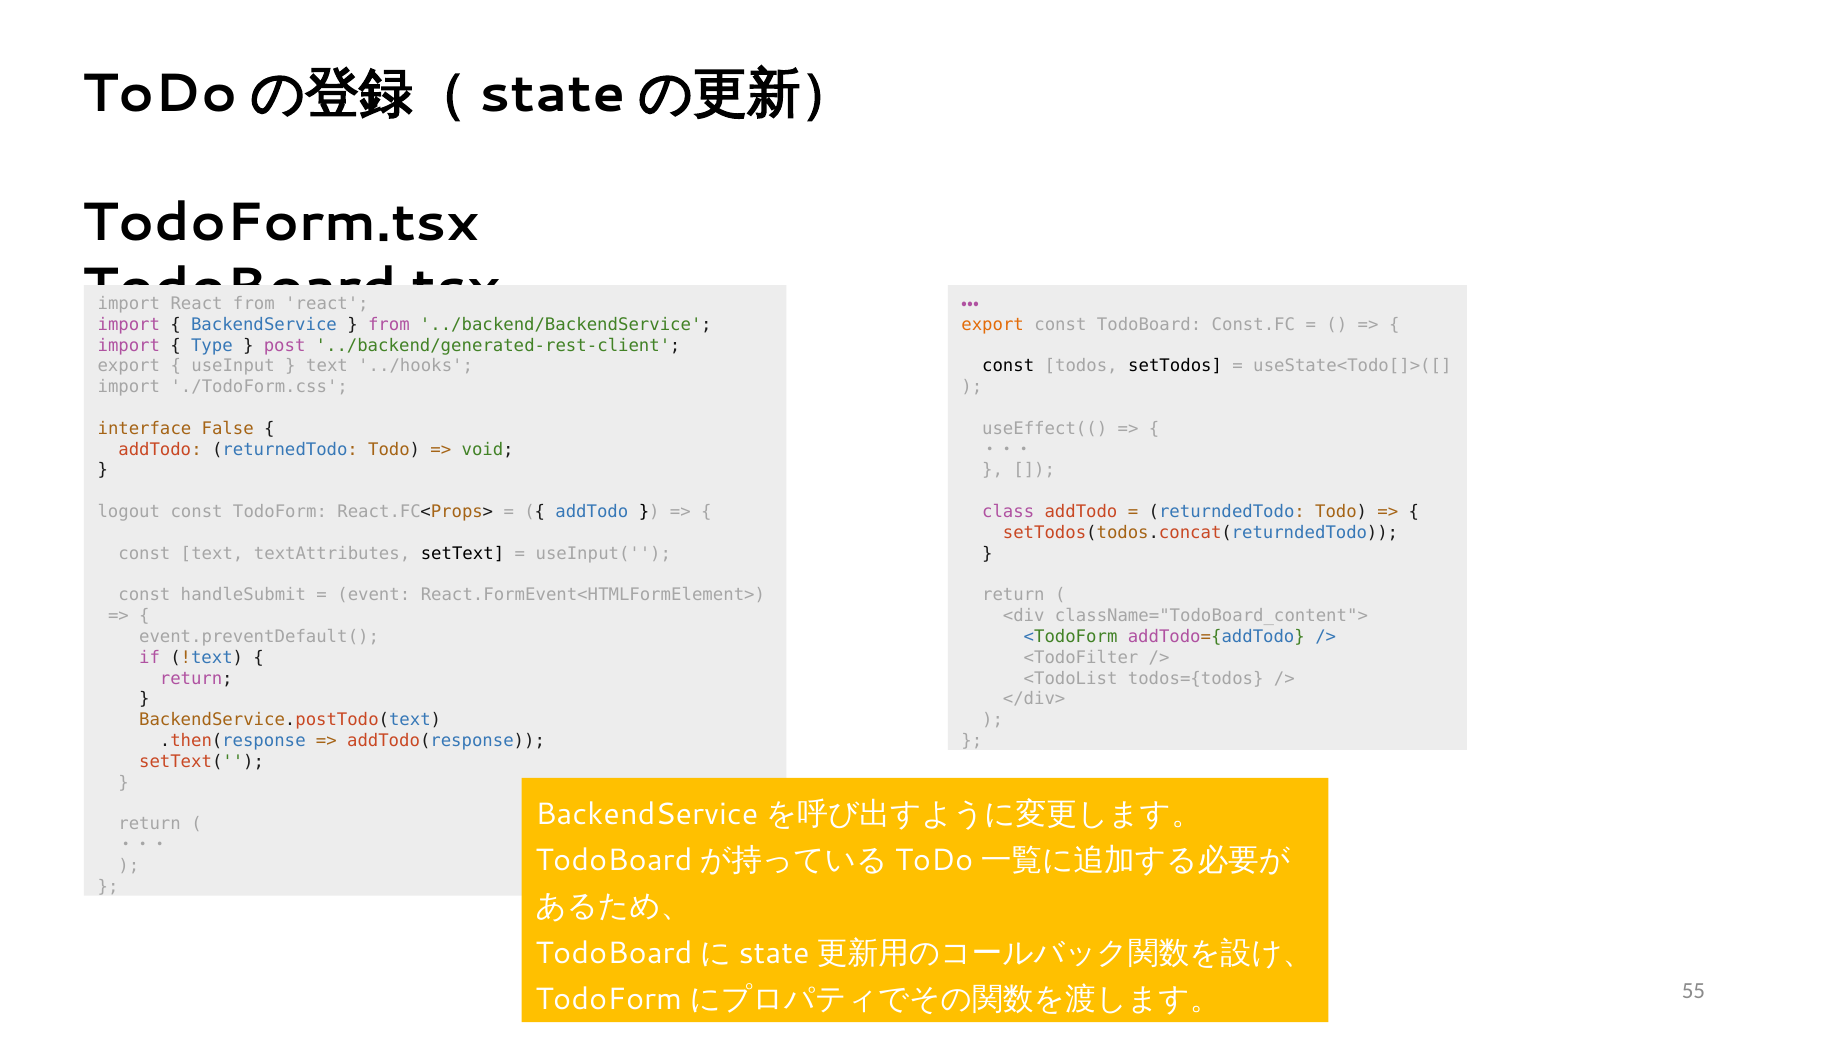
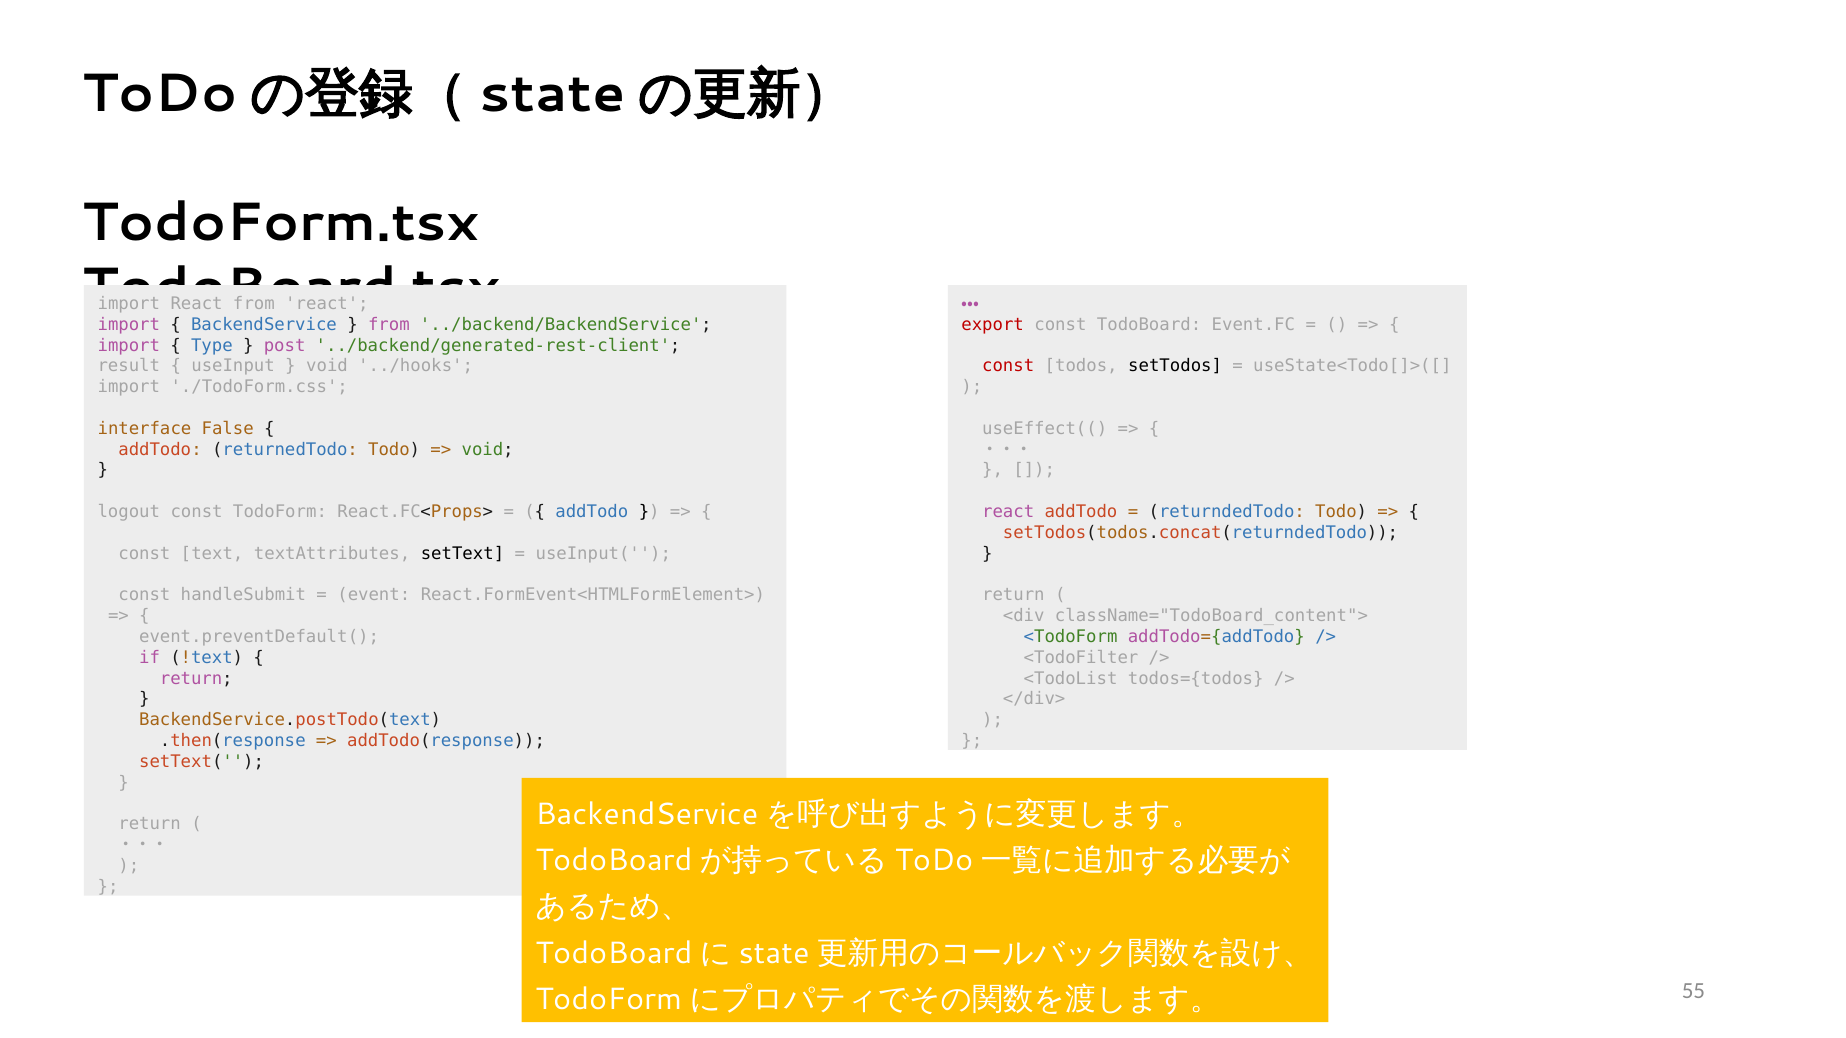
export colour: orange -> red (993, 325)
Const.FC: Const.FC -> Event.FC (1253, 325)
export: export -> result (129, 366)
text: text -> void (327, 366)
const colour: black -> red (1008, 366)
class: class -> react (1008, 512)
